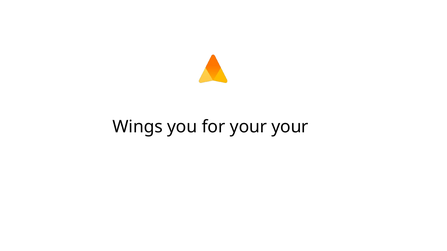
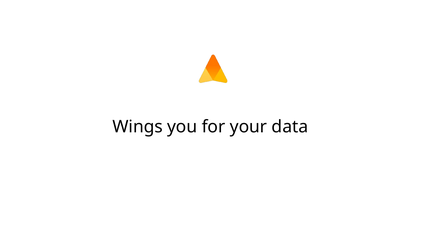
your your: your -> data (290, 127)
